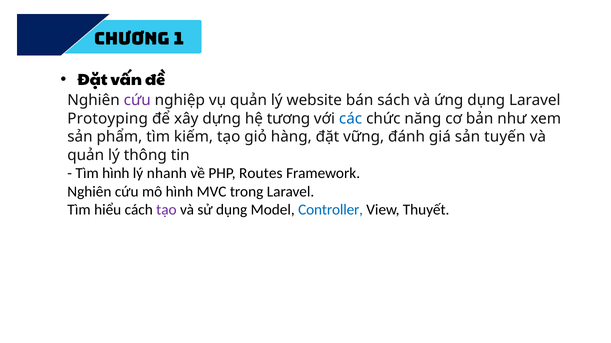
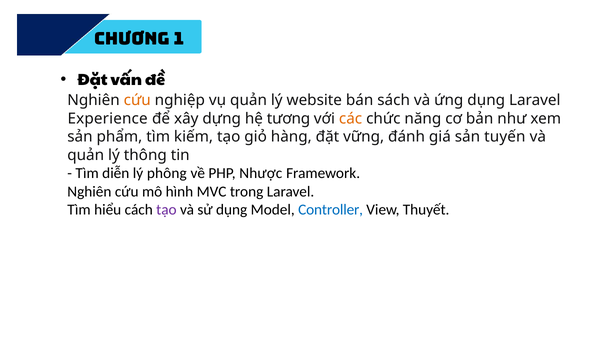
cứu colour: purple -> orange (137, 100)
Protoyping: Protoyping -> Experience (108, 119)
các colour: blue -> orange (351, 119)
Tìm hình: hình -> diễn (116, 174)
nhanh: nhanh -> phông (167, 174)
Routes: Routes -> Nhược (261, 174)
